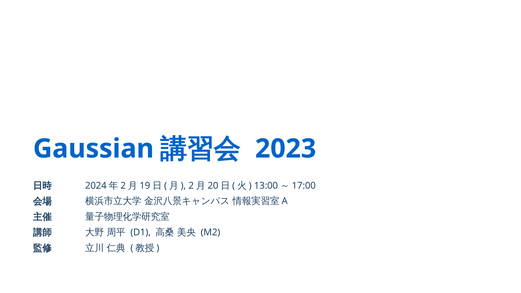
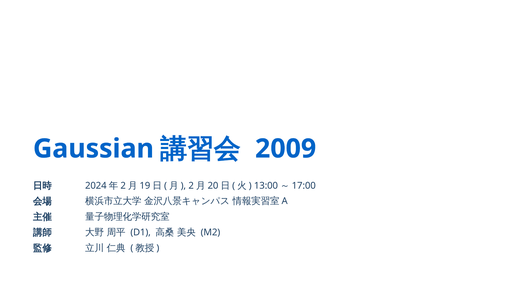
2023: 2023 -> 2009 (286, 149)
